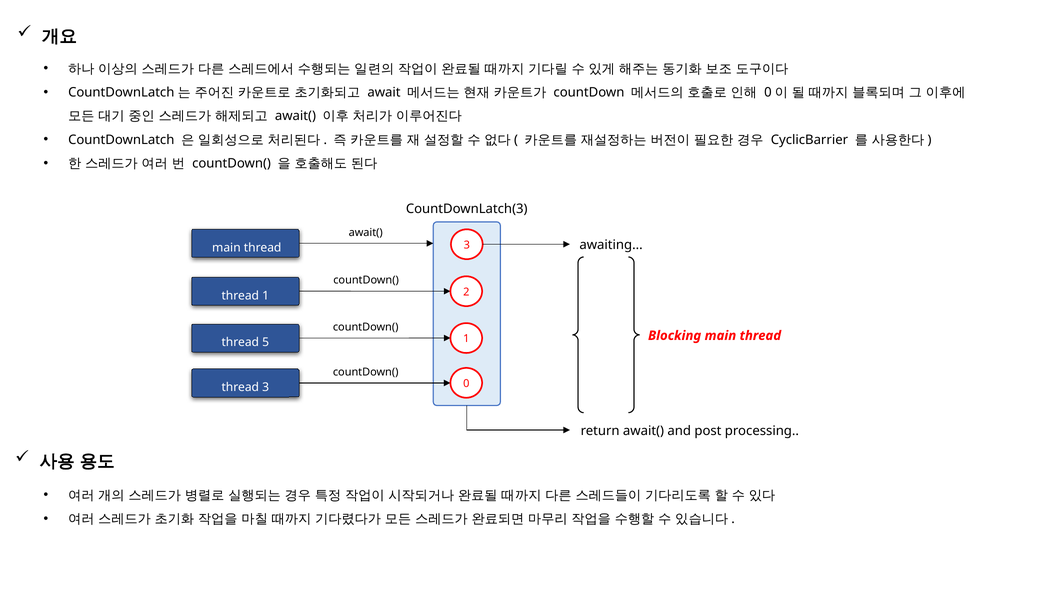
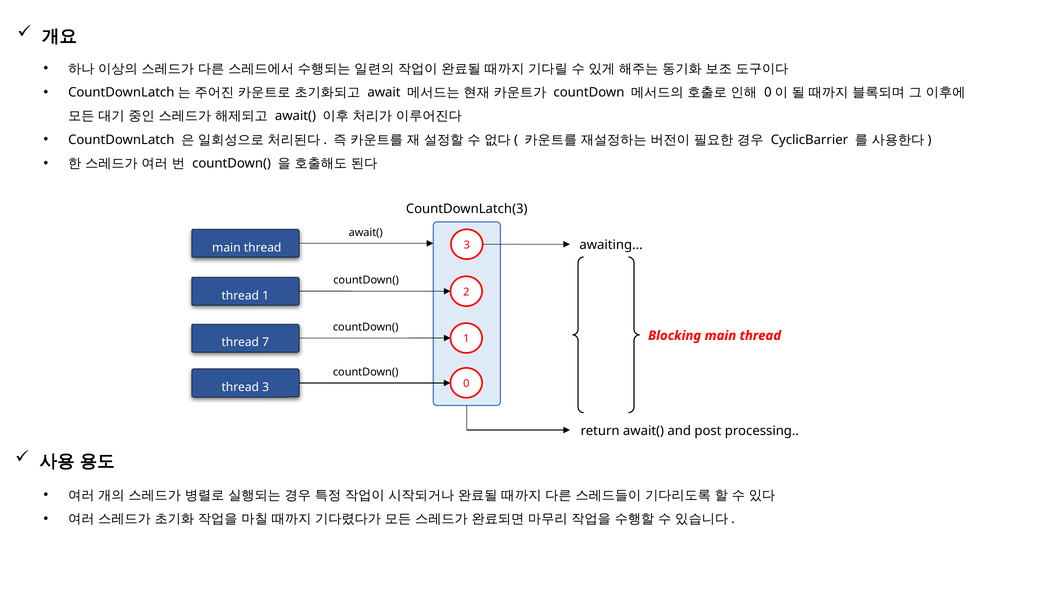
5: 5 -> 7 (266, 342)
